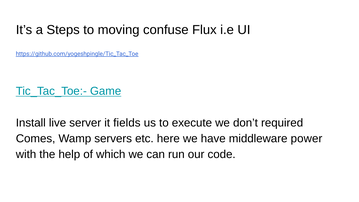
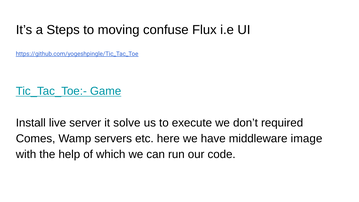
fields: fields -> solve (127, 123)
power: power -> image (307, 139)
